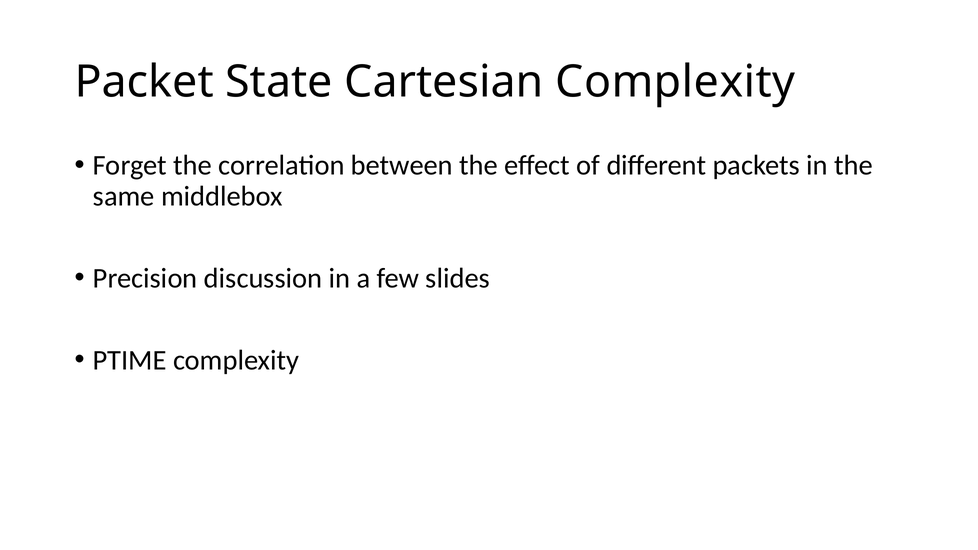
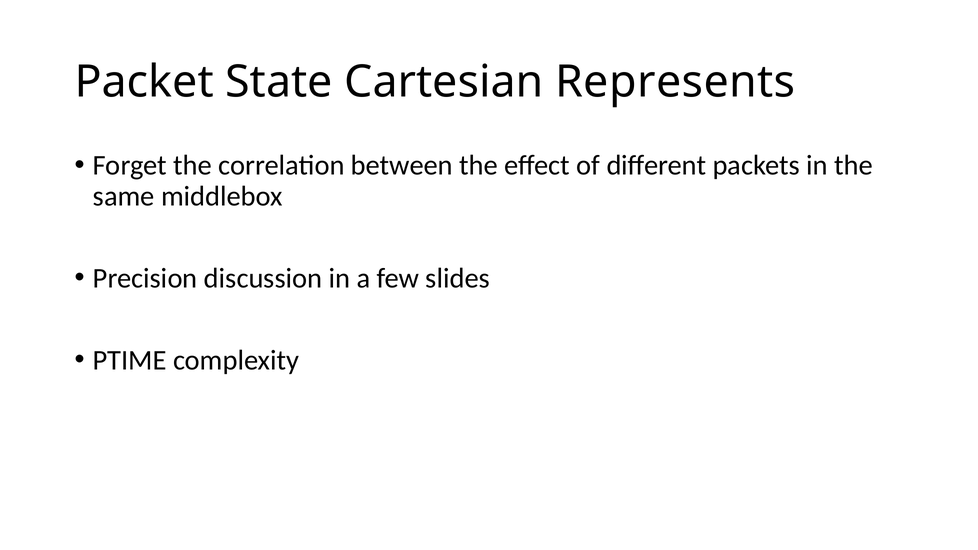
Cartesian Complexity: Complexity -> Represents (675, 82)
